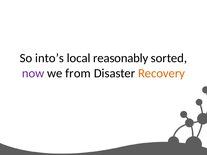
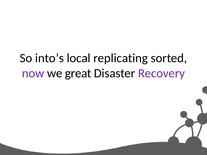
reasonably: reasonably -> replicating (121, 58)
from: from -> great (78, 73)
Recovery colour: orange -> purple (161, 73)
